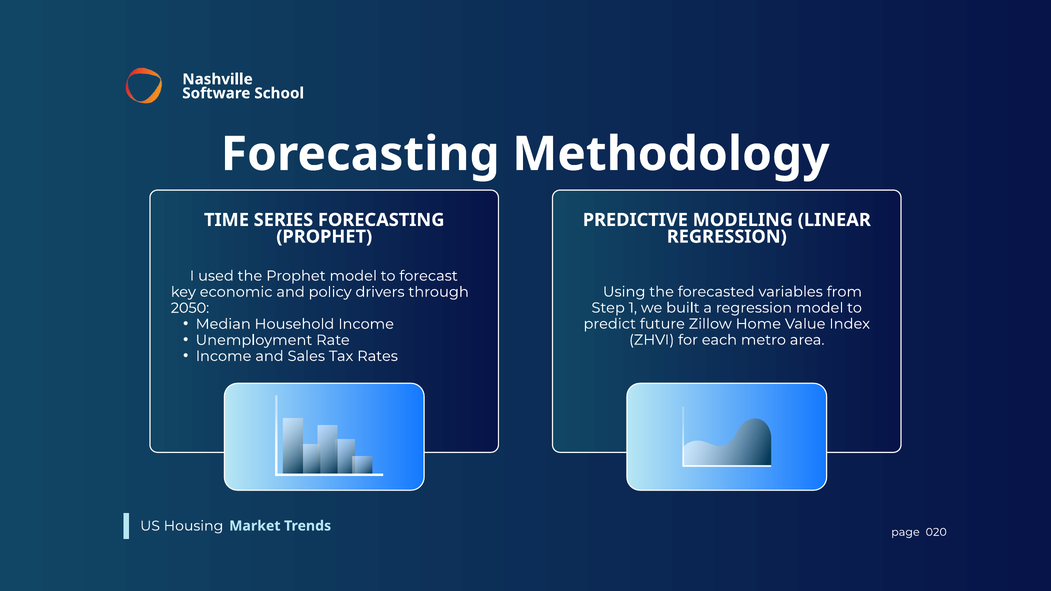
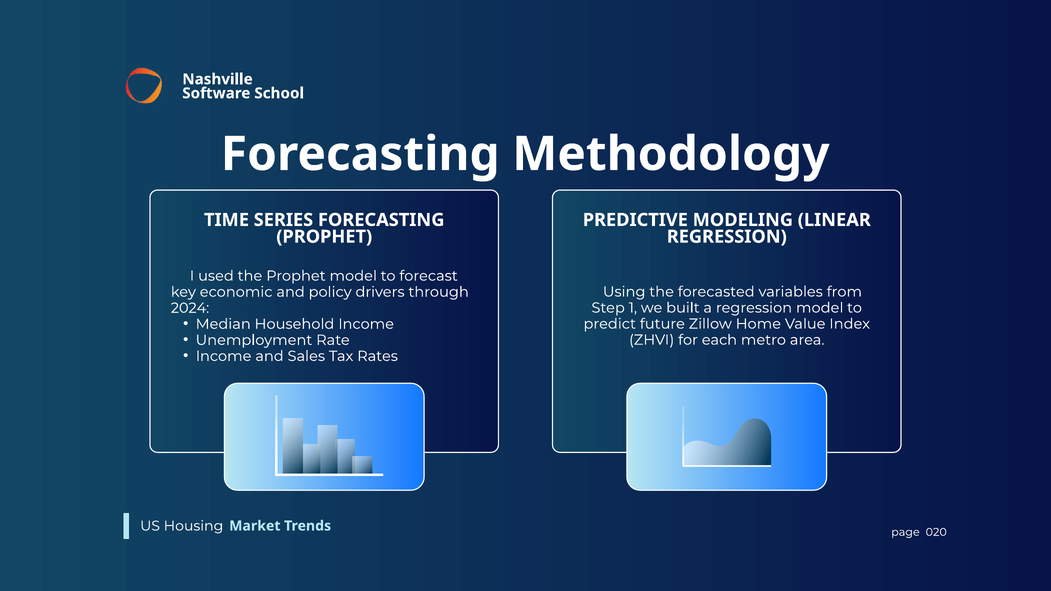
2050: 2050 -> 2024 (190, 308)
